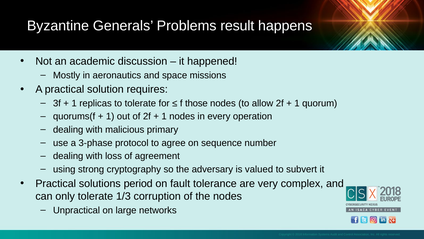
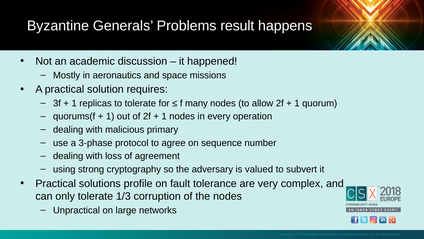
those: those -> many (196, 103)
period: period -> profile (138, 183)
